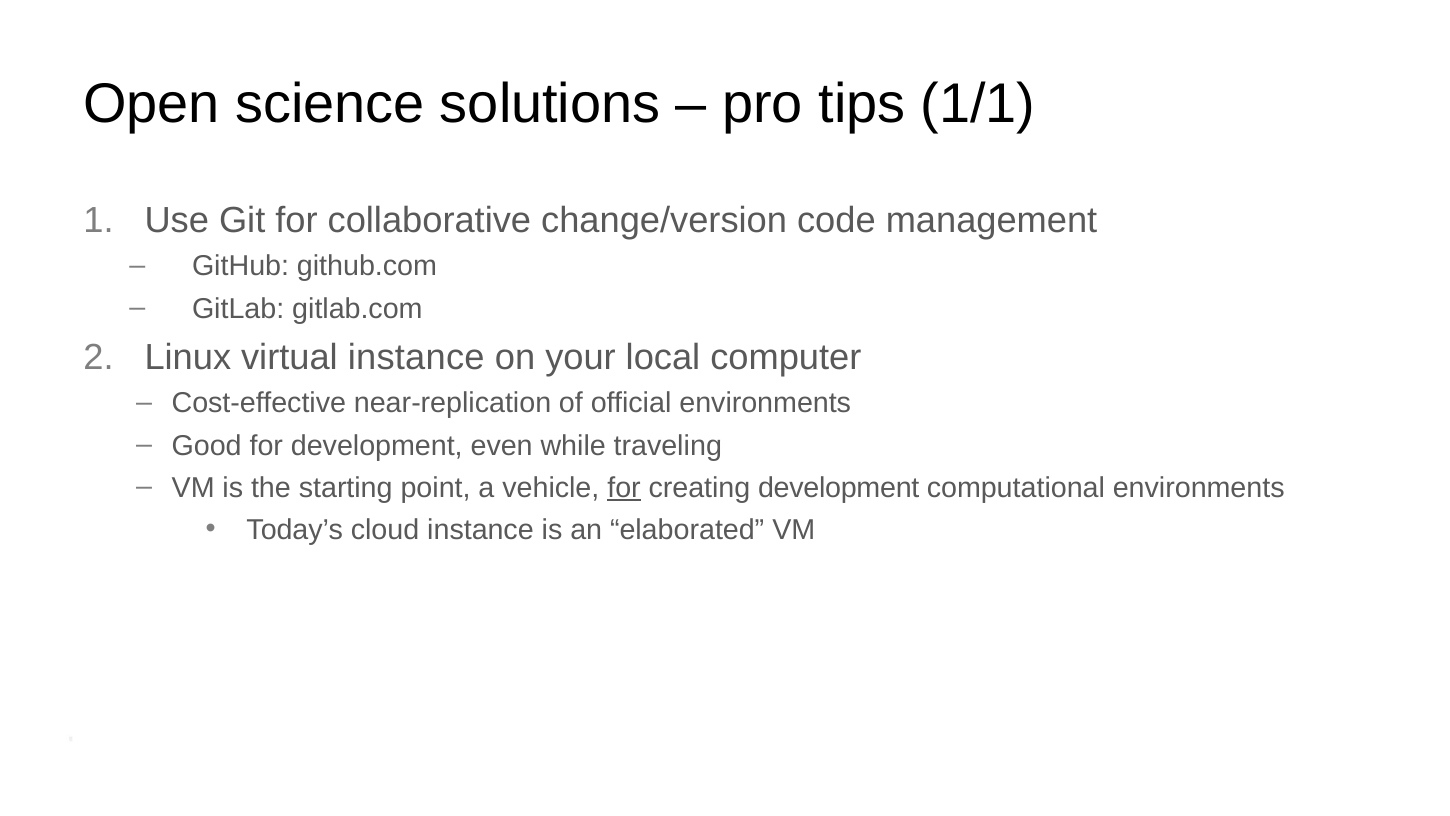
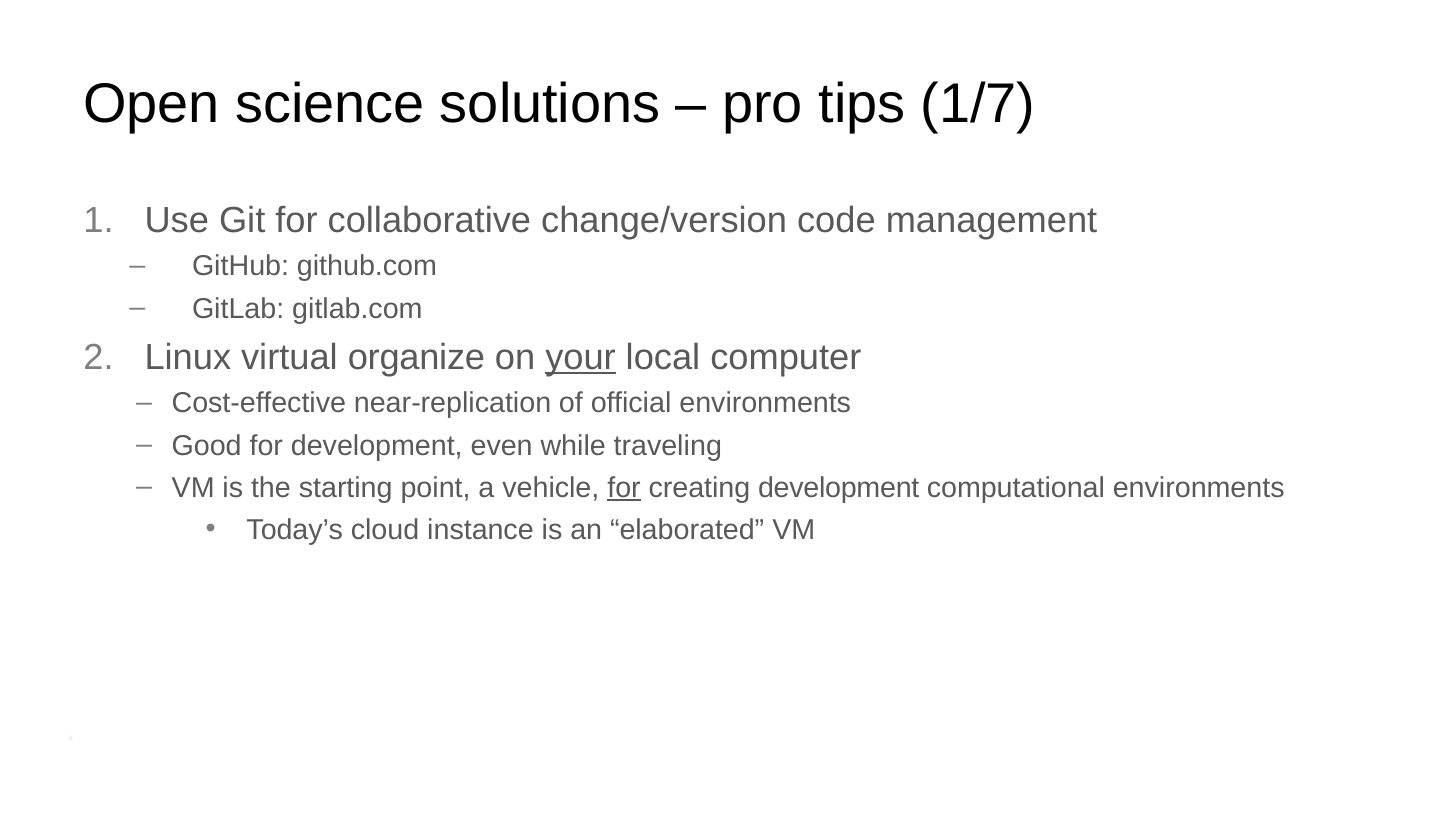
1/1: 1/1 -> 1/7 (978, 104)
virtual instance: instance -> organize (416, 357)
your underline: none -> present (580, 357)
